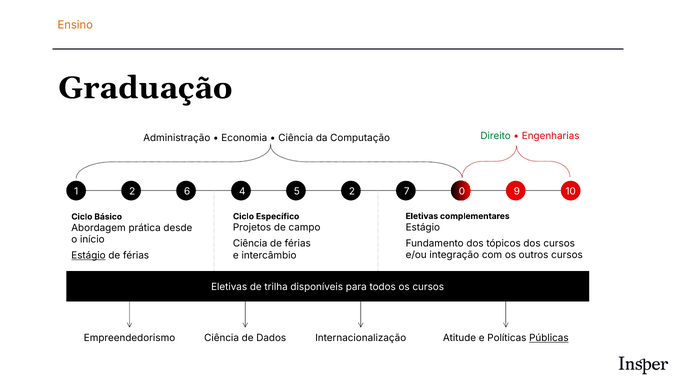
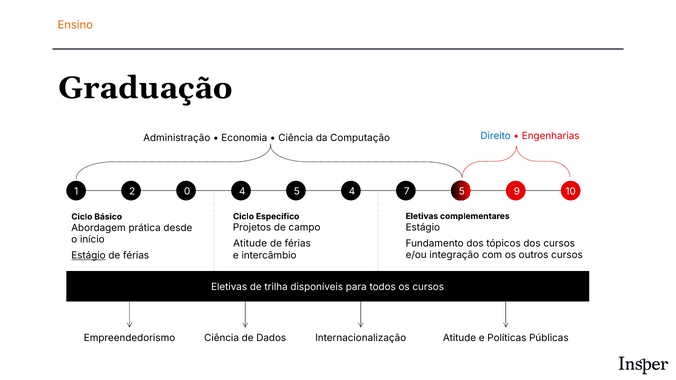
Direito colour: green -> blue (496, 136)
6: 6 -> 0 (187, 191)
5 2: 2 -> 4 (352, 191)
7 0: 0 -> 5 (462, 191)
Ciência: Ciência -> Atitude (250, 244)
Públicas underline: present -> none (549, 338)
